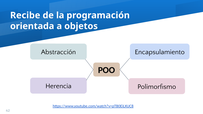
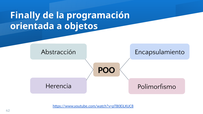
Recibe: Recibe -> Finally (25, 15)
